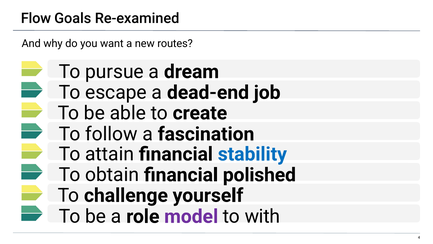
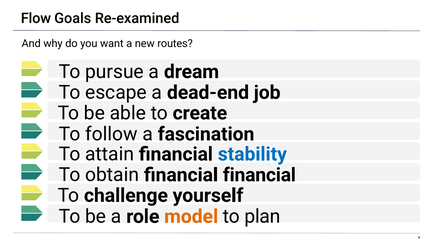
financial polished: polished -> financial (259, 175)
model colour: purple -> orange (191, 216)
with: with -> plan (262, 216)
